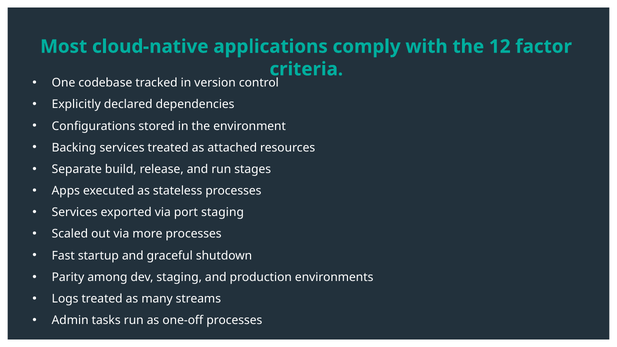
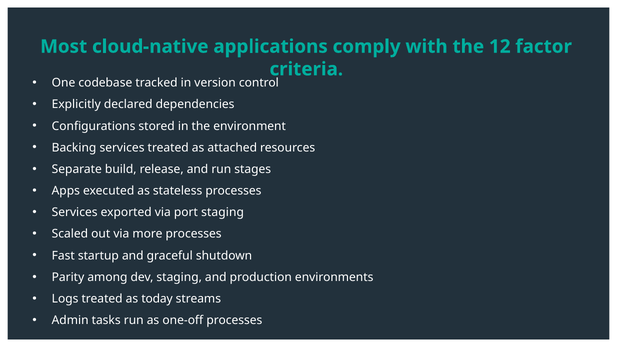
many: many -> today (157, 299)
